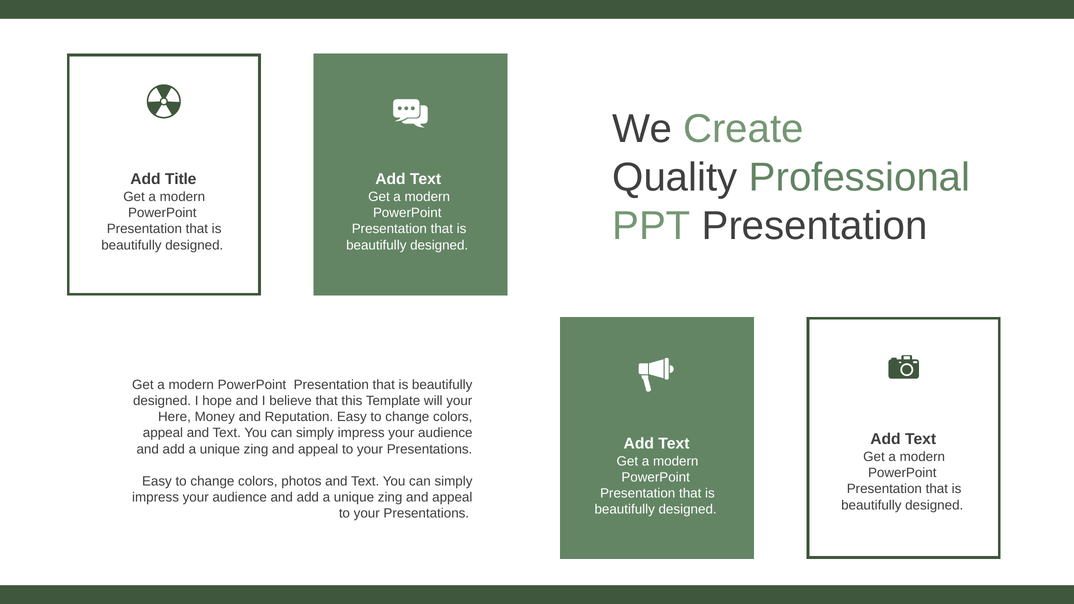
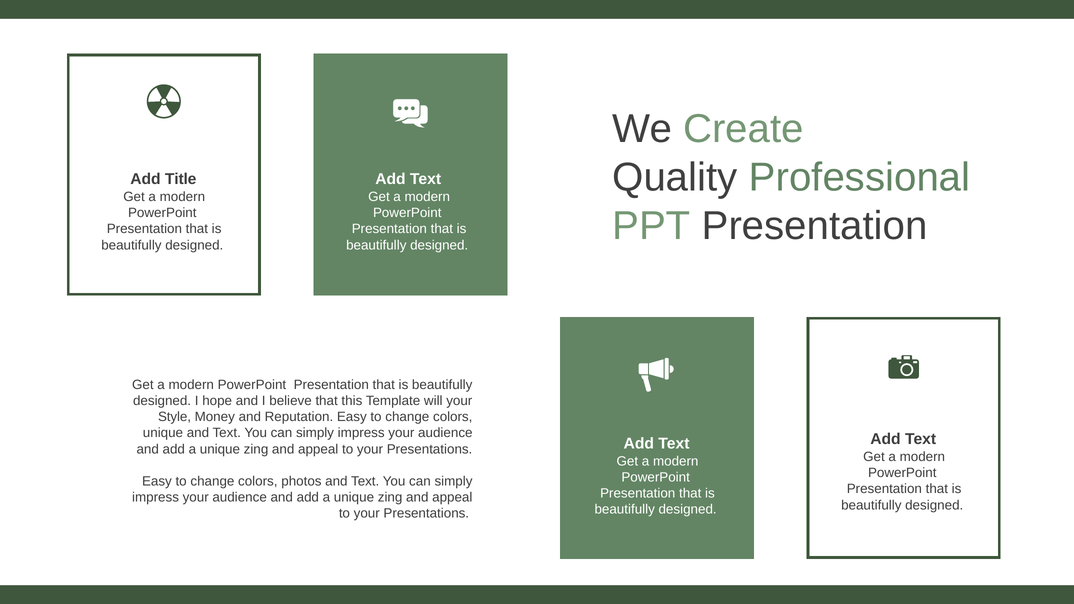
Here: Here -> Style (175, 417)
appeal: appeal -> unique (163, 433)
